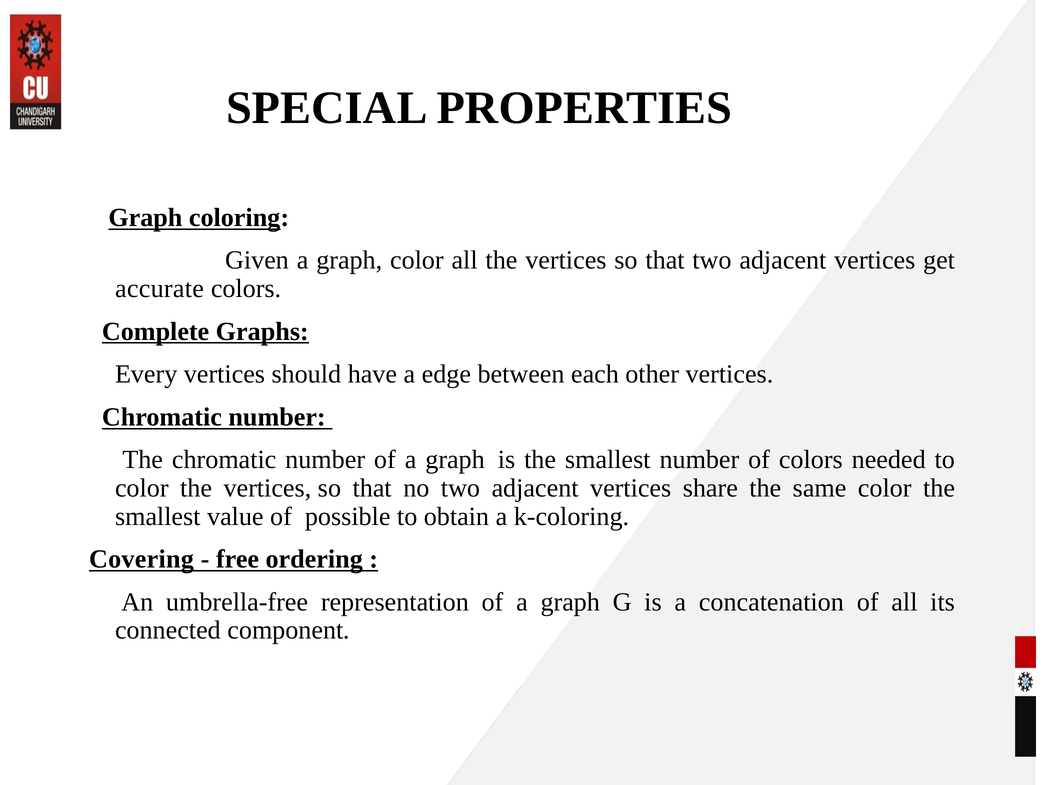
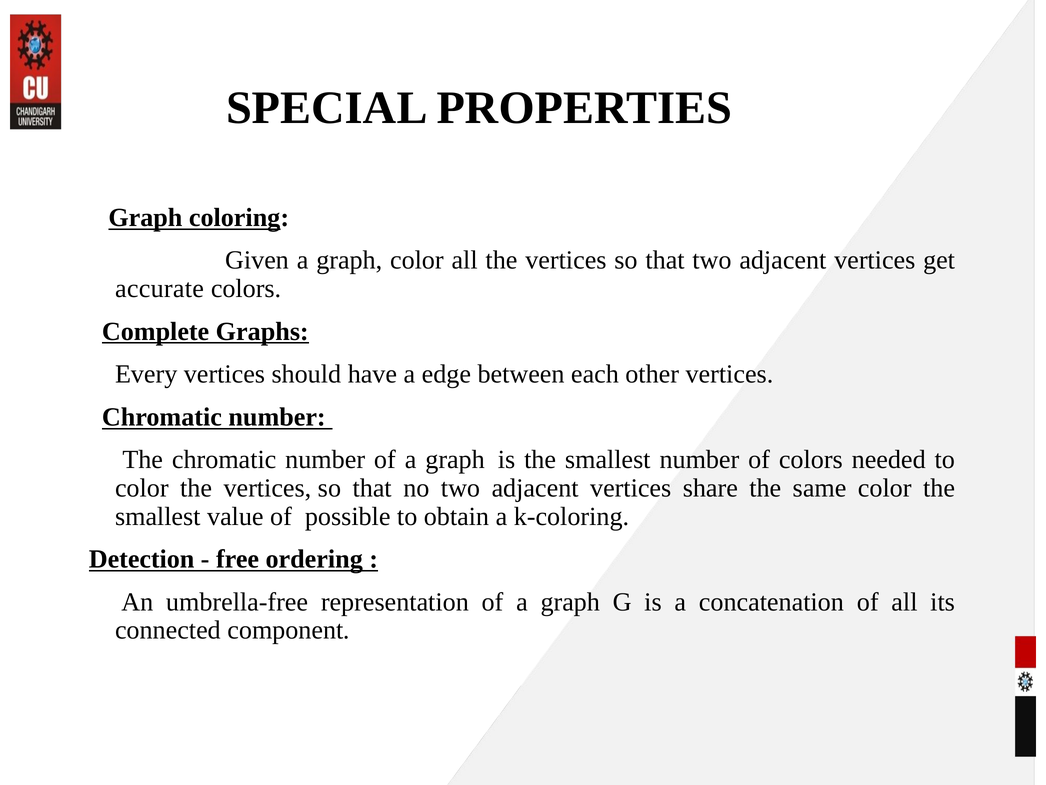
Covering: Covering -> Detection (142, 559)
